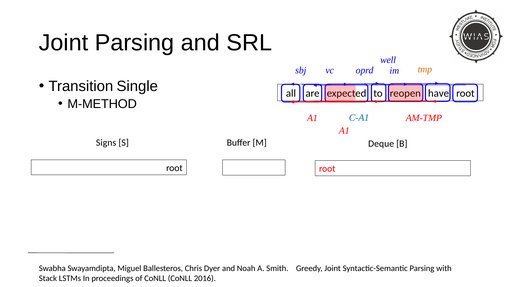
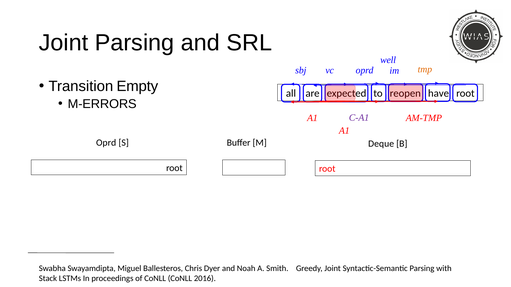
Single: Single -> Empty (137, 86)
M-METHOD: M-METHOD -> M-ERRORS (102, 104)
C-A1 colour: blue -> purple (359, 118)
Signs: Signs -> Oprd (106, 143)
